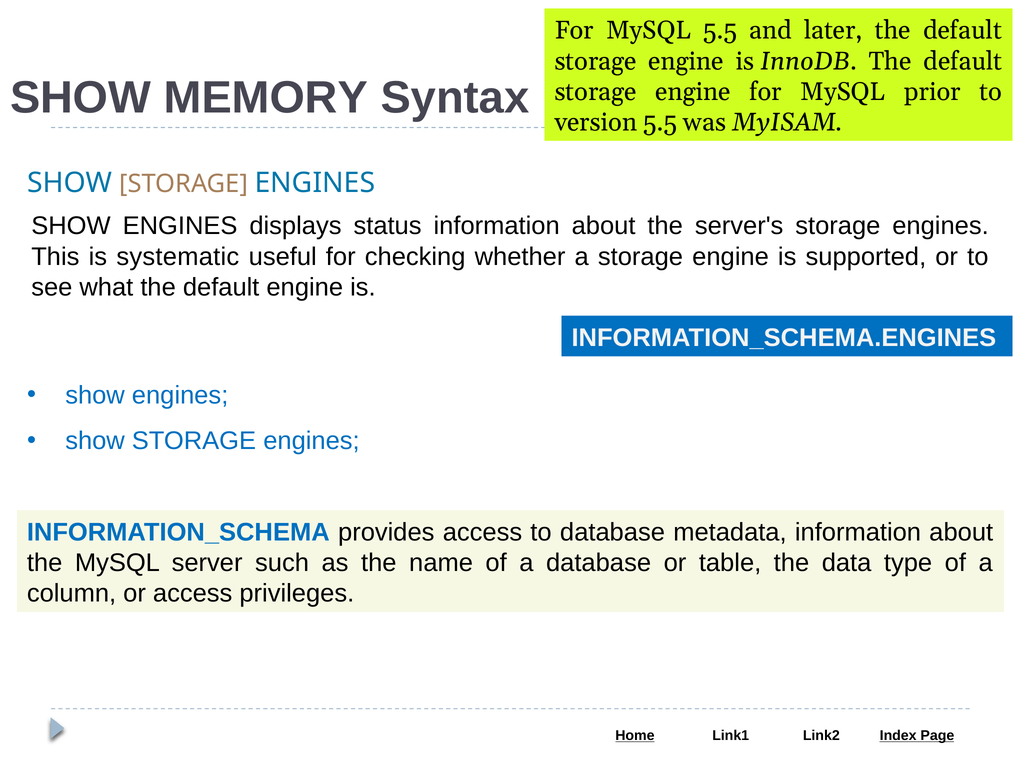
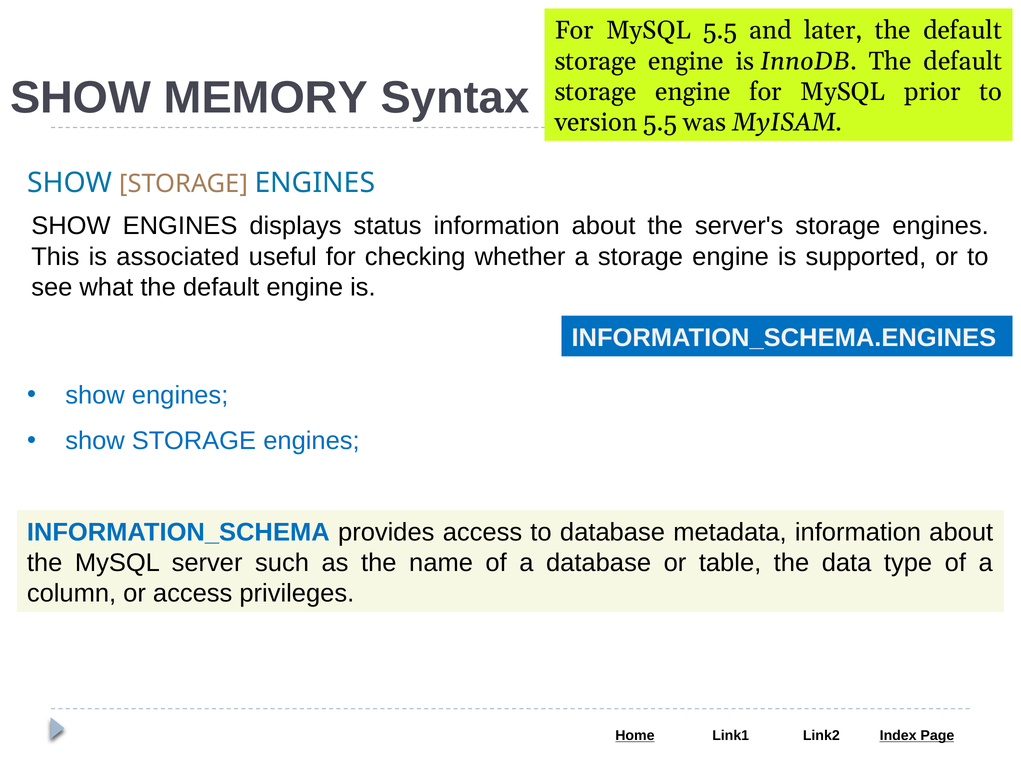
systematic: systematic -> associated (178, 257)
